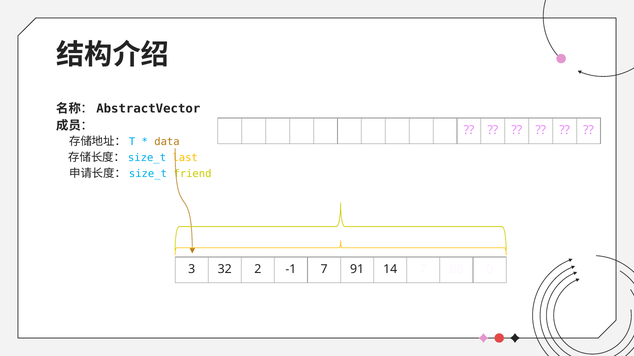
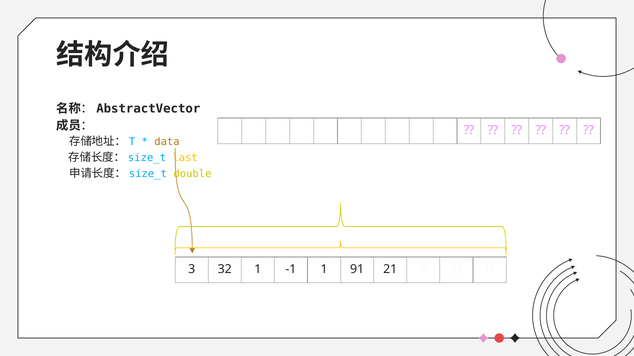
friend: friend -> double (192, 174)
32 2: 2 -> 1 (258, 270)
-1 7: 7 -> 1 (324, 270)
14: 14 -> 21 (390, 270)
